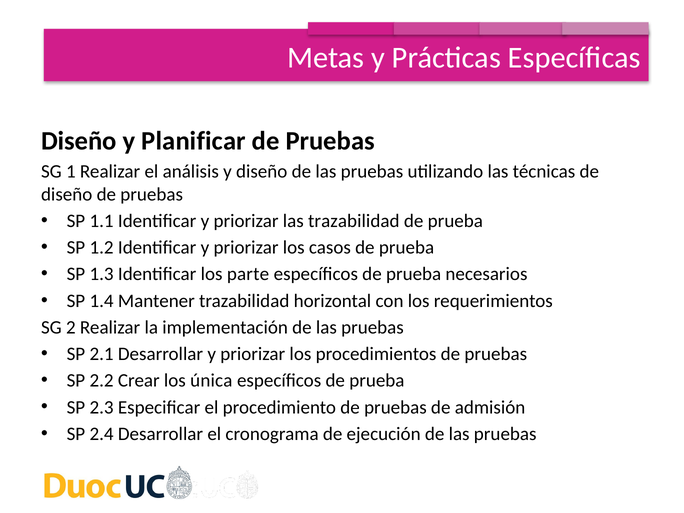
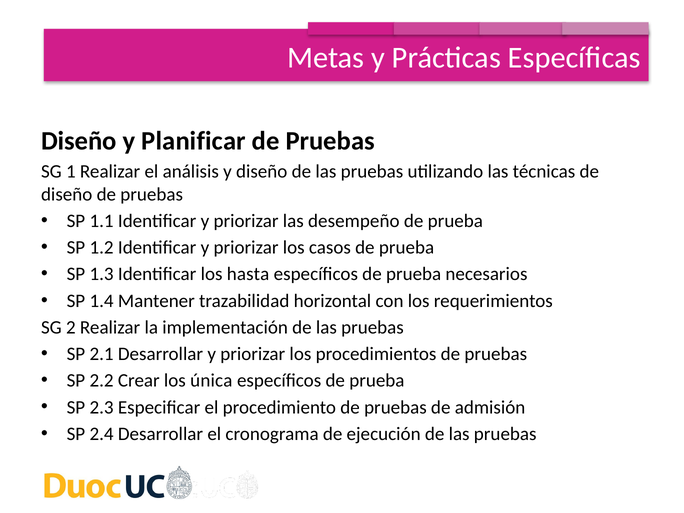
las trazabilidad: trazabilidad -> desempeño (354, 221)
parte: parte -> hasta (248, 274)
